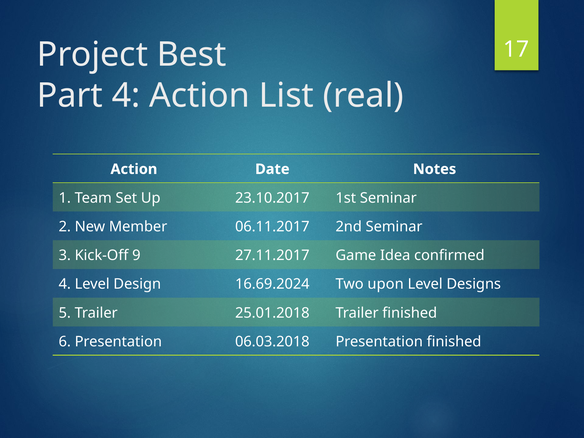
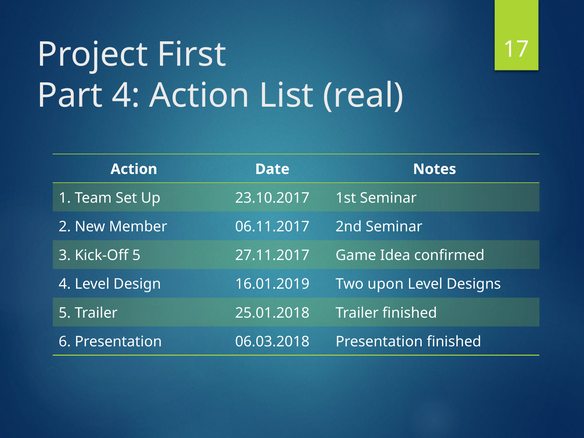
Best: Best -> First (192, 55)
Kick-Off 9: 9 -> 5 (136, 255)
16.69.2024: 16.69.2024 -> 16.01.2019 (272, 284)
